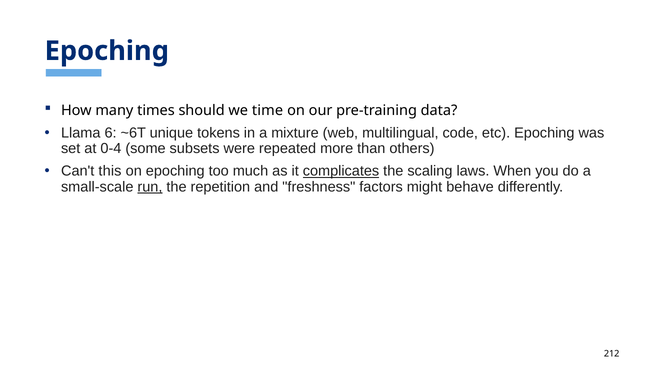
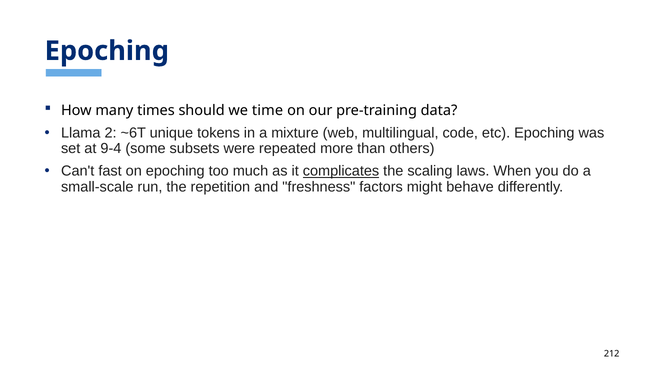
6: 6 -> 2 (111, 133)
0-4: 0-4 -> 9-4 (111, 149)
this: this -> fast (110, 171)
run underline: present -> none (150, 187)
